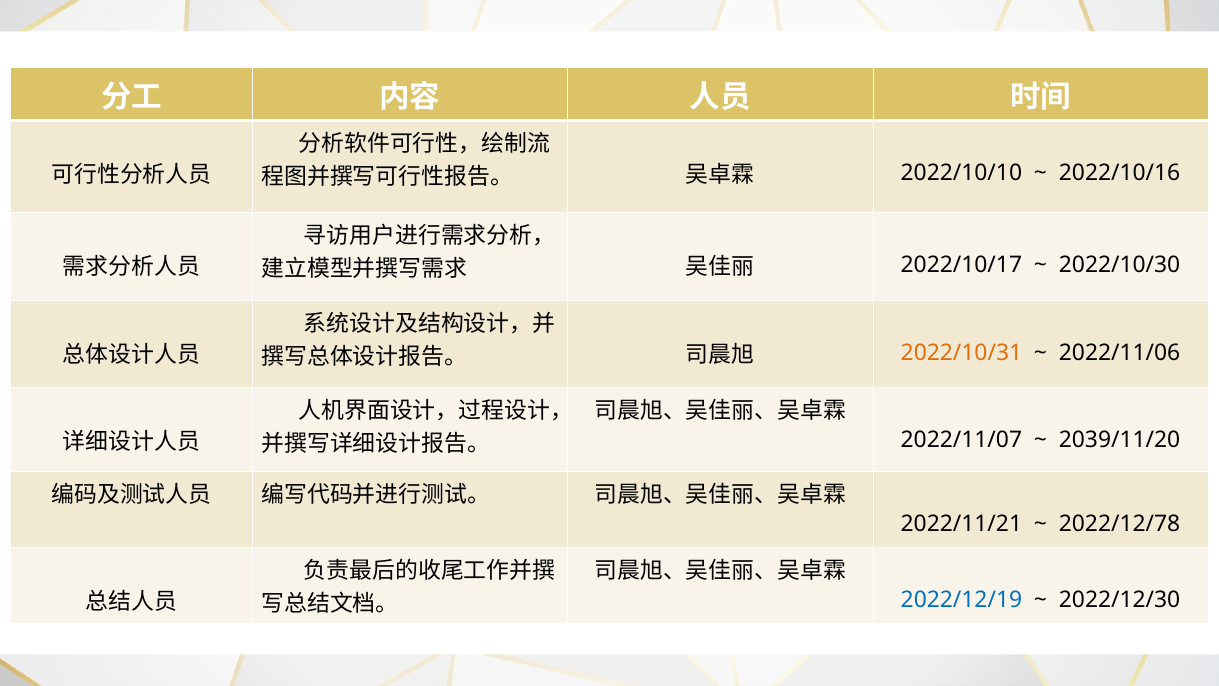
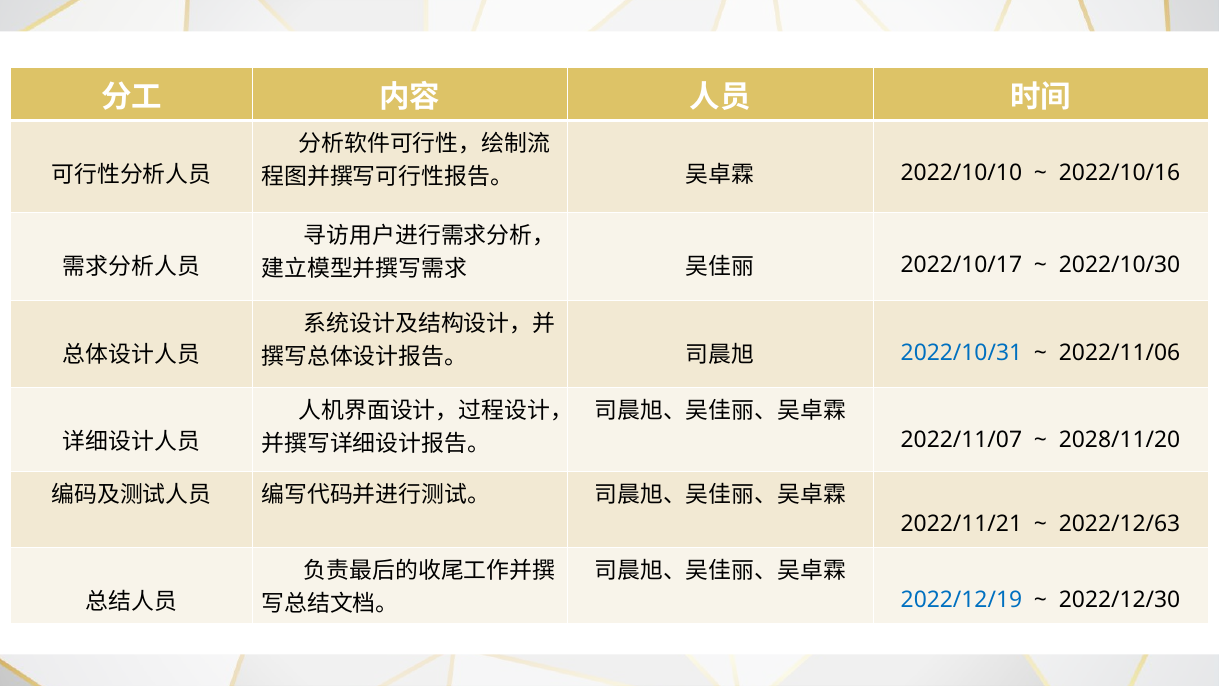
2022/10/31 colour: orange -> blue (961, 353)
2039/11/20: 2039/11/20 -> 2028/11/20 (1120, 440)
2022/12/78: 2022/12/78 -> 2022/12/63 (1120, 524)
